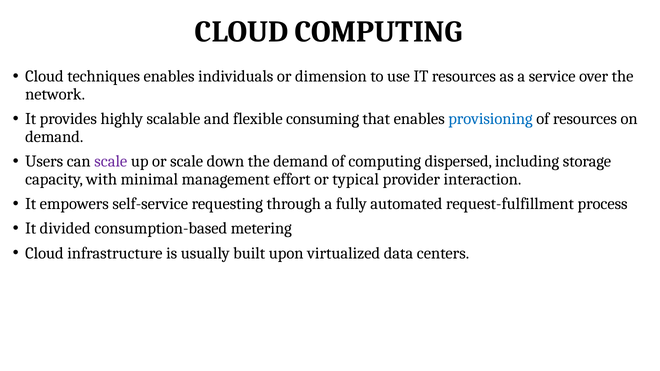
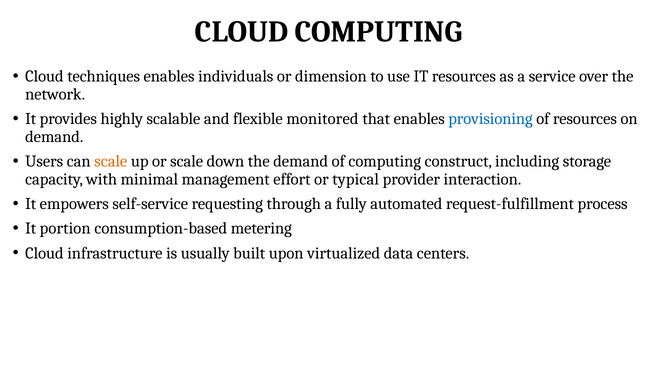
consuming: consuming -> monitored (322, 119)
scale colour: purple -> orange (111, 161)
dispersed: dispersed -> construct (458, 161)
divided: divided -> portion (65, 229)
